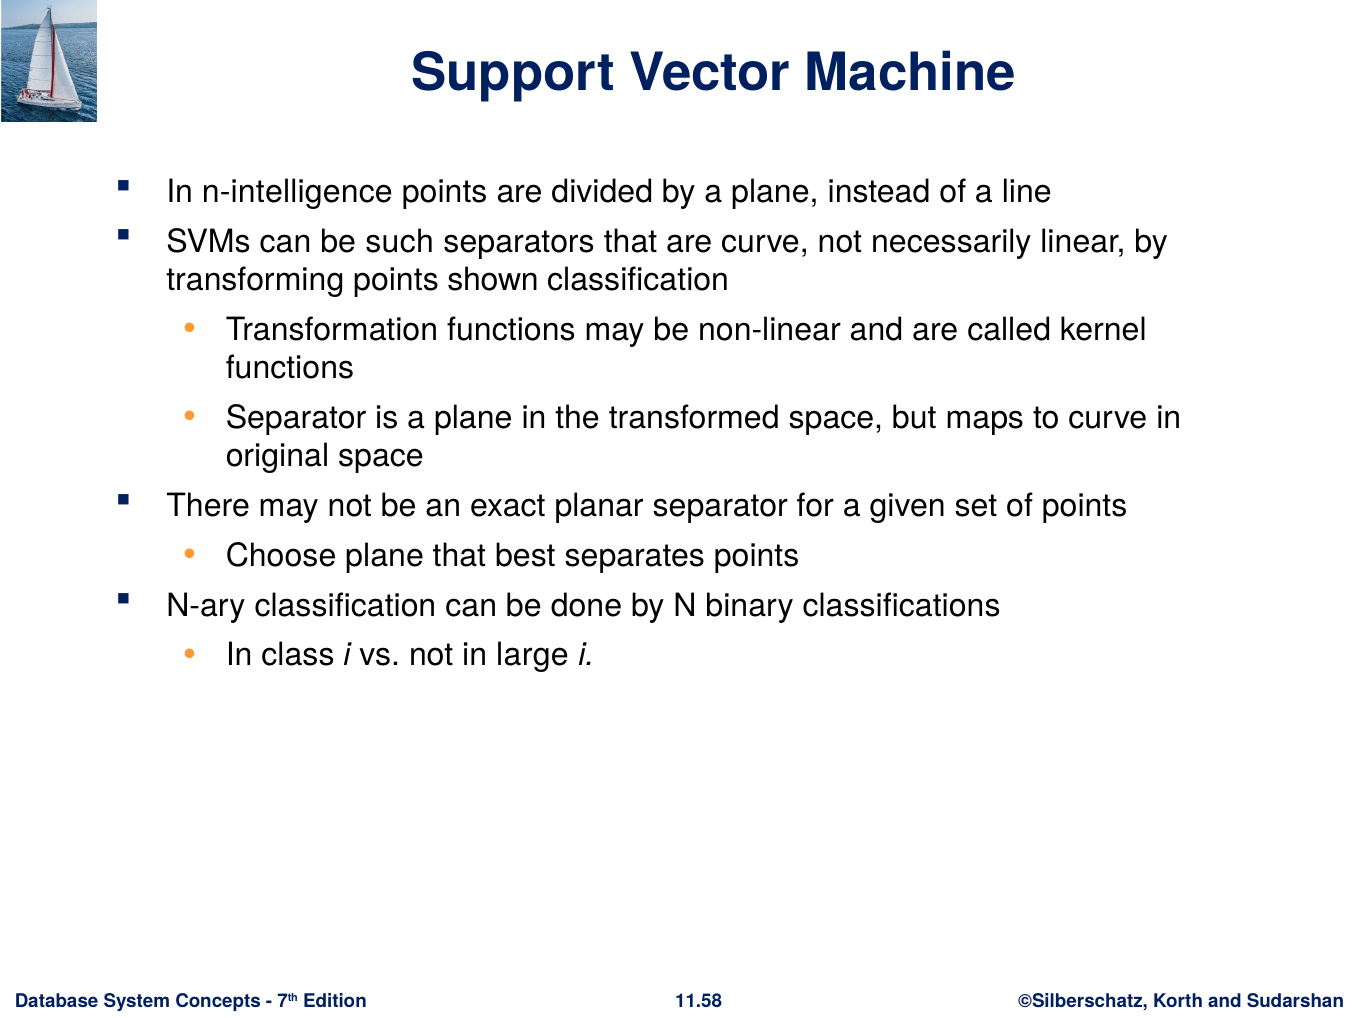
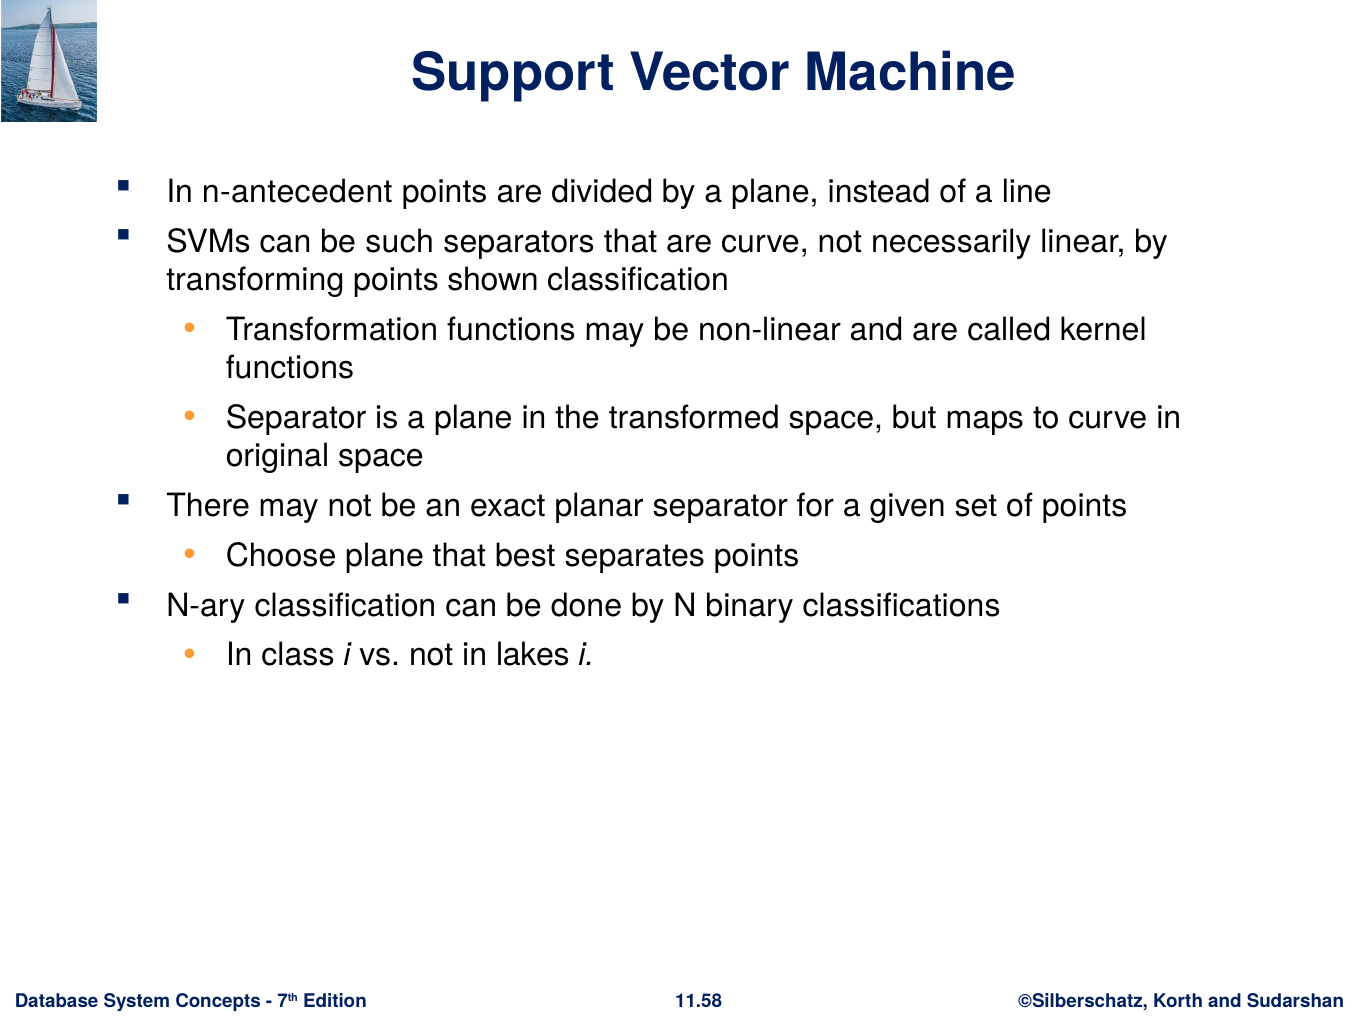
n-intelligence: n-intelligence -> n-antecedent (297, 192)
large: large -> lakes (533, 656)
